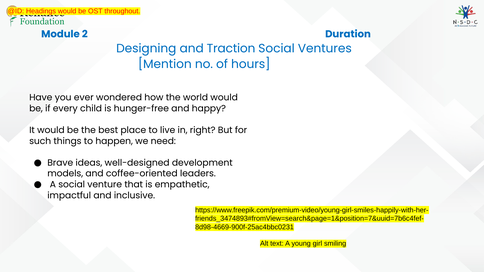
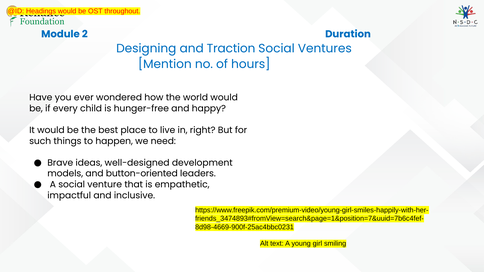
coffee-oriented: coffee-oriented -> button-oriented (142, 174)
